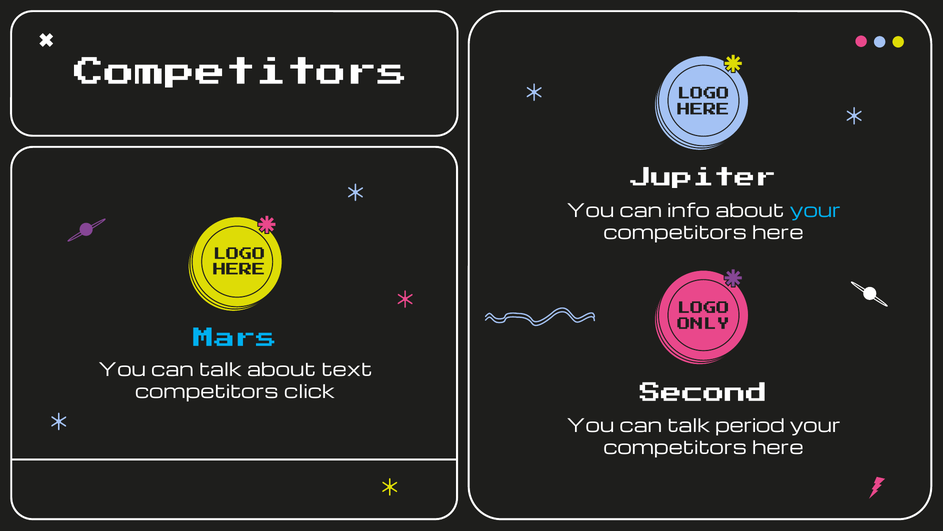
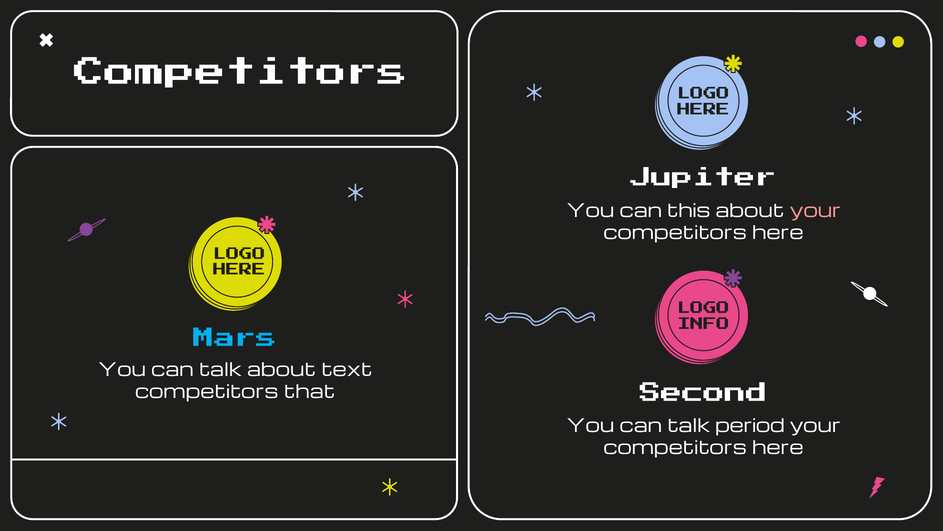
info: info -> this (689, 211)
your colour: light blue -> pink (815, 211)
ONLY: ONLY -> INFO (704, 326)
click: click -> that (310, 392)
